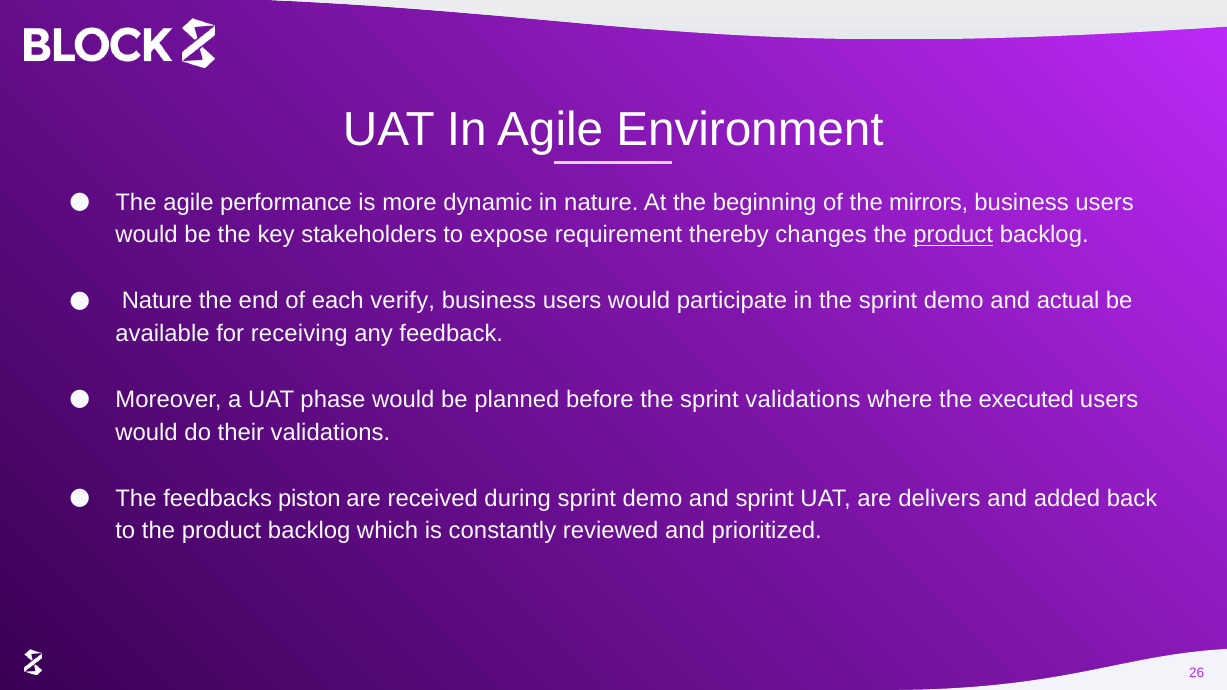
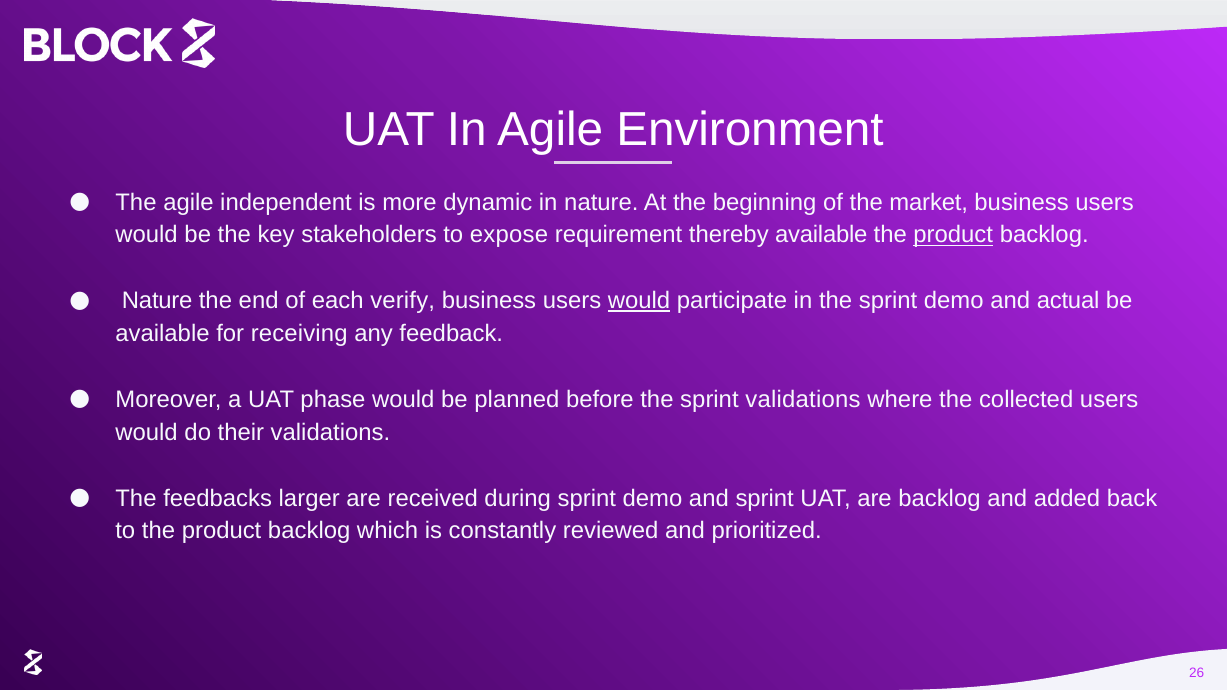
performance: performance -> independent (286, 202)
mirrors: mirrors -> market (929, 202)
thereby changes: changes -> available (821, 235)
would underline: none -> present (639, 301)
executed: executed -> collected (1026, 400)
piston: piston -> larger (309, 498)
are delivers: delivers -> backlog (939, 498)
